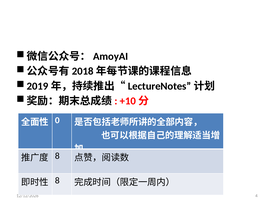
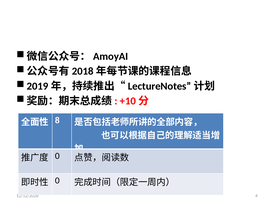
0: 0 -> 8 (57, 121)
8: 8 -> 0 (57, 156)
8: 8 -> 0 (57, 181)
